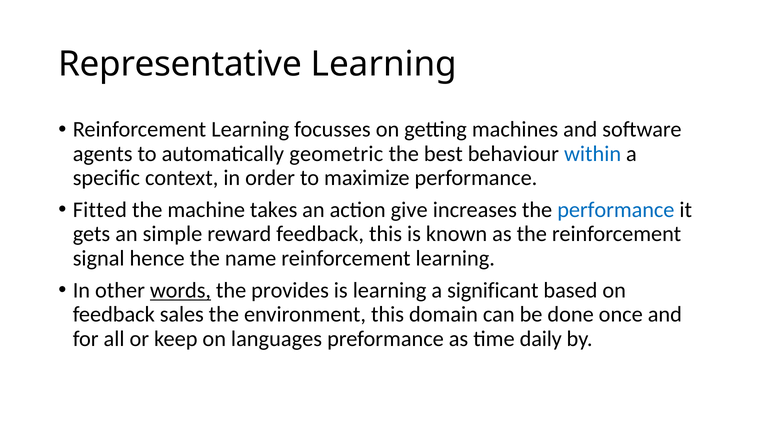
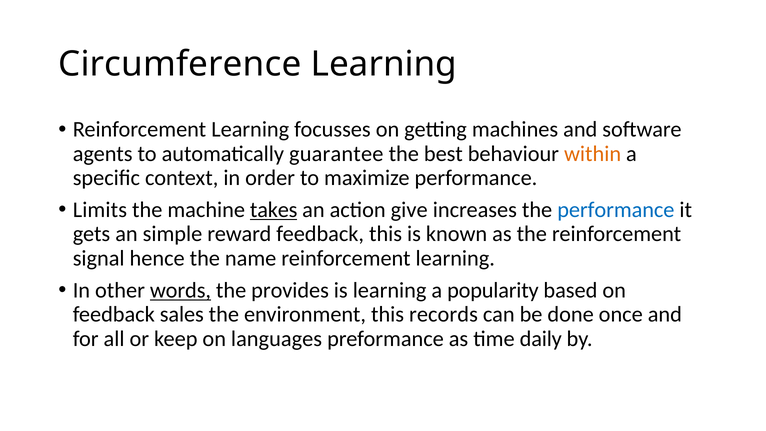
Representative: Representative -> Circumference (180, 64)
geometric: geometric -> guarantee (336, 154)
within colour: blue -> orange (593, 154)
Fitted: Fitted -> Limits (100, 210)
takes underline: none -> present (274, 210)
significant: significant -> popularity (493, 290)
domain: domain -> records (443, 314)
